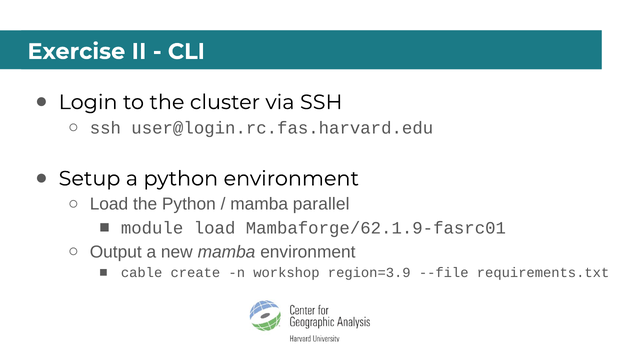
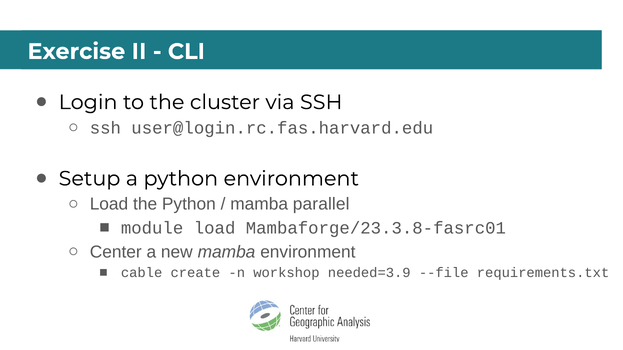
Mambaforge/62.1.9-fasrc01: Mambaforge/62.1.9-fasrc01 -> Mambaforge/23.3.8-fasrc01 (376, 228)
Output: Output -> Center (116, 252)
region=3.9: region=3.9 -> needed=3.9 (369, 273)
